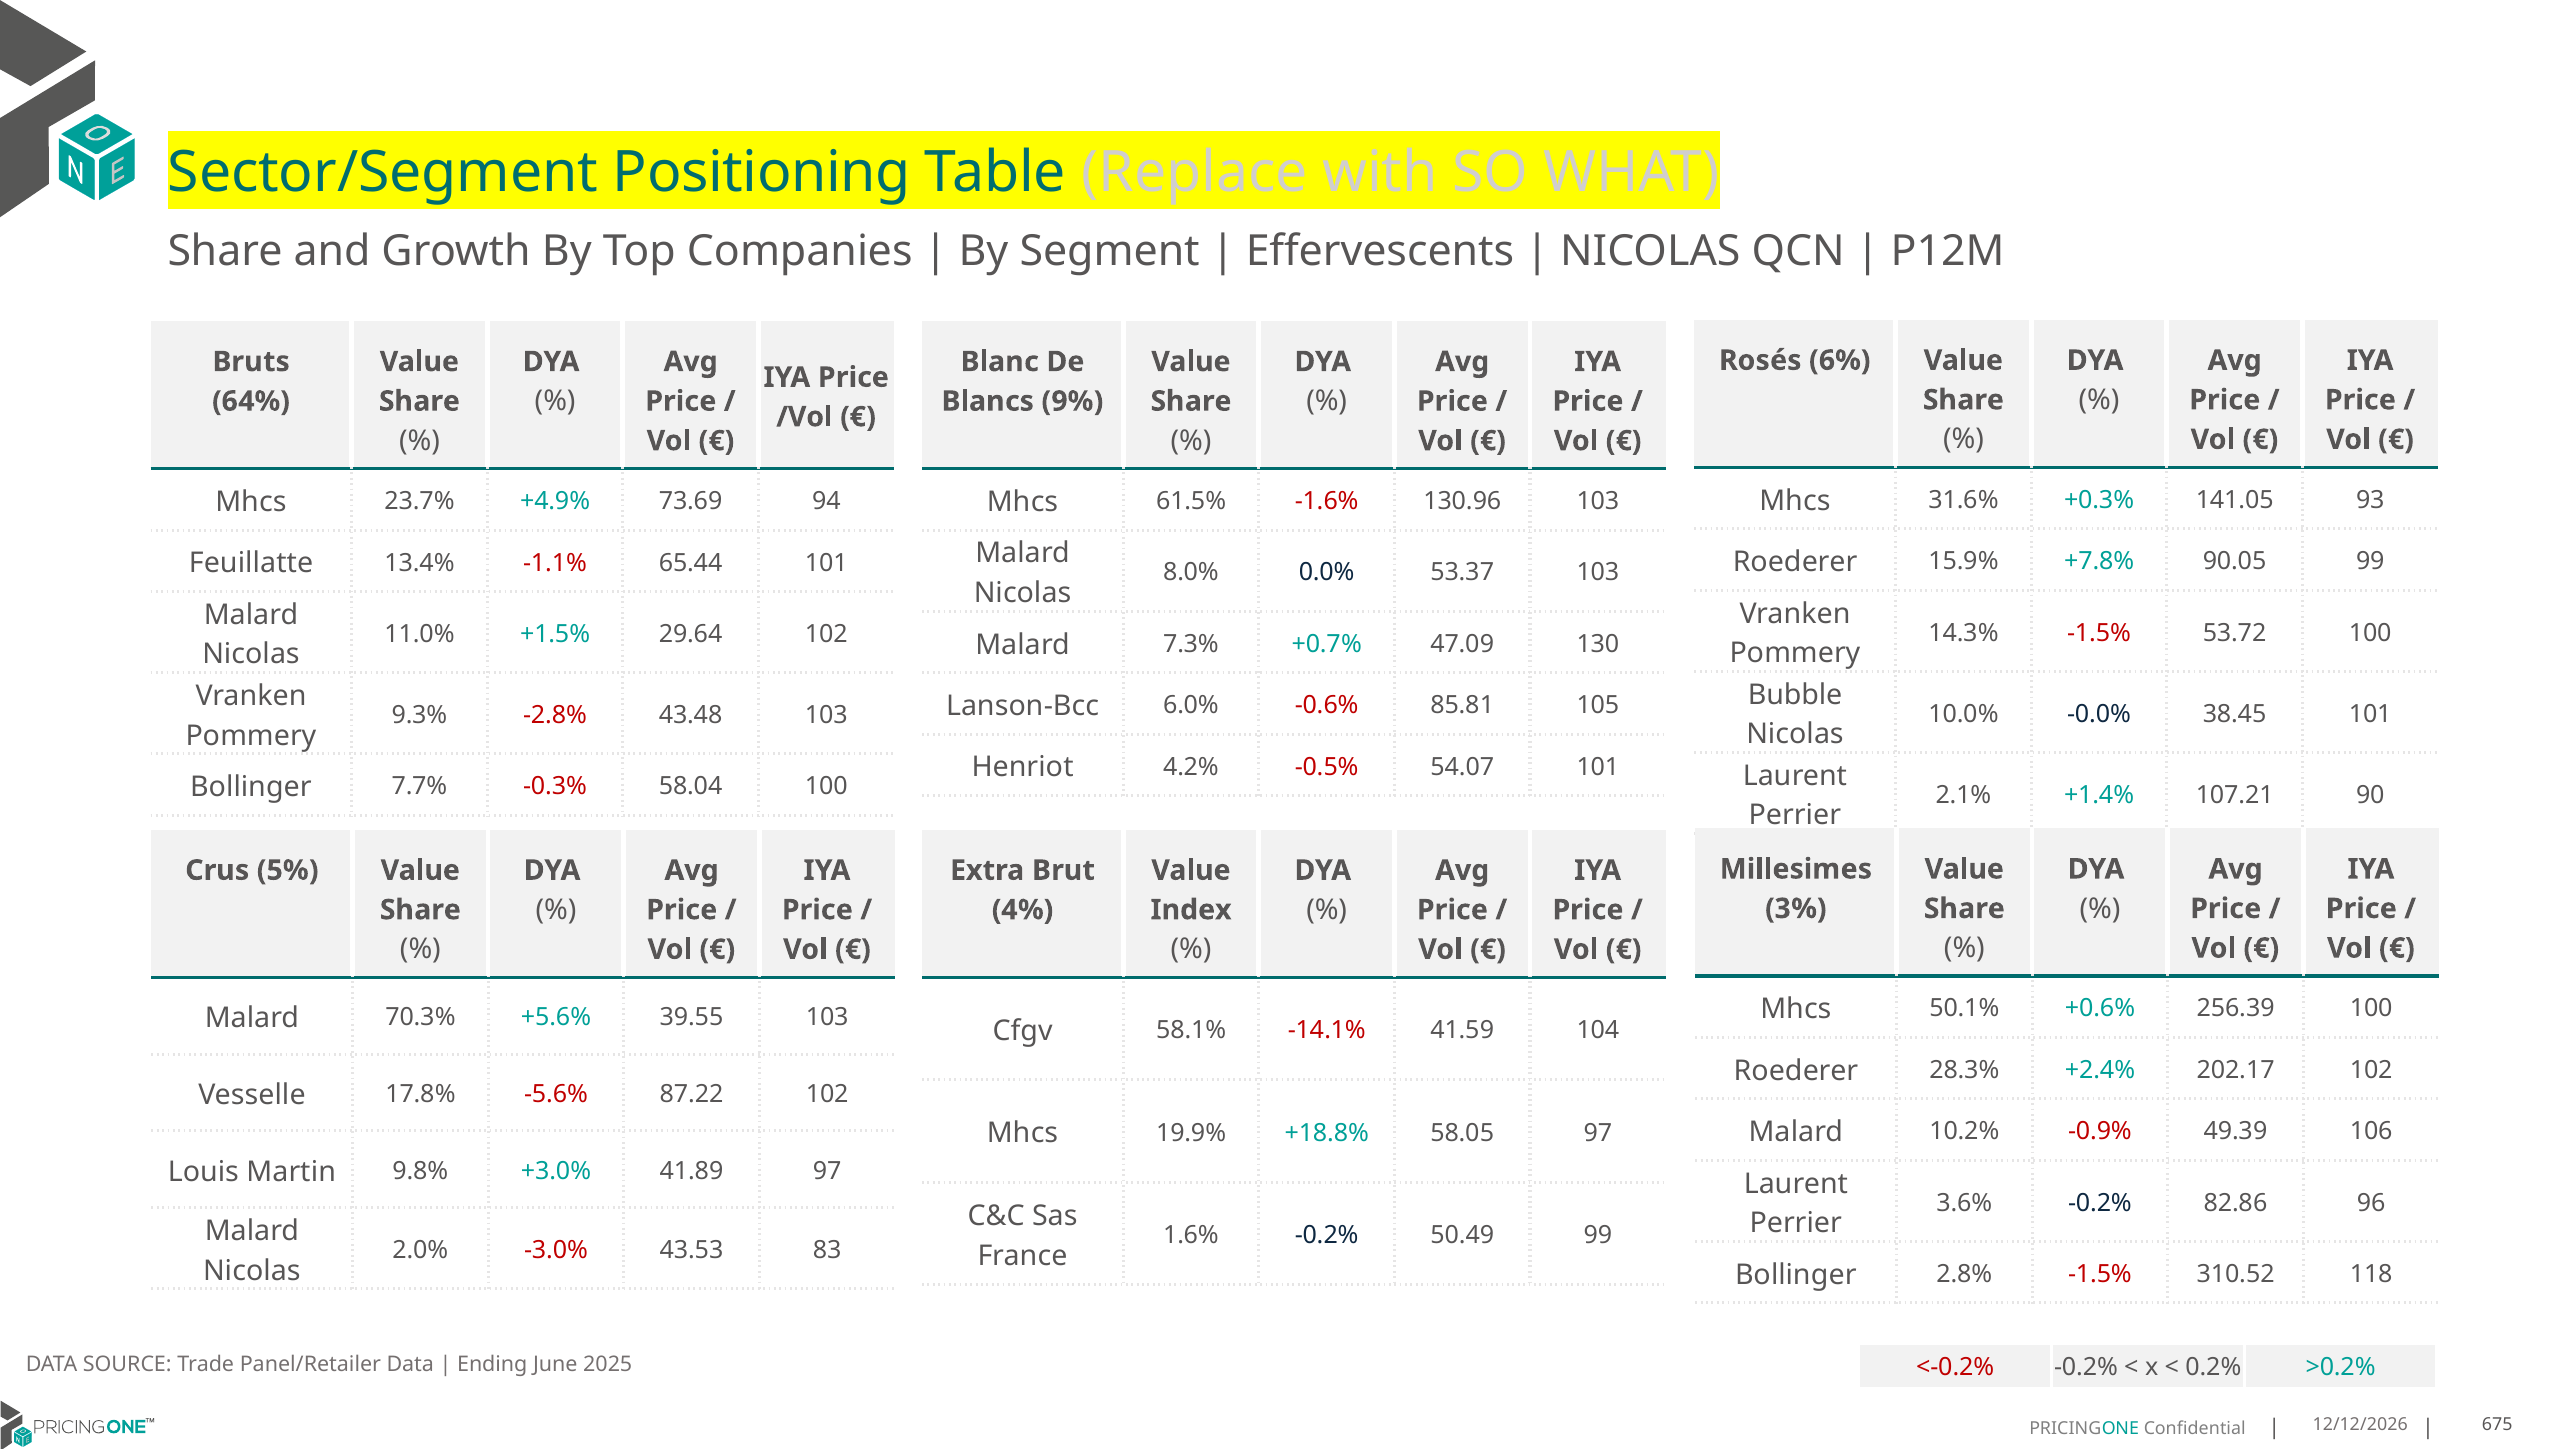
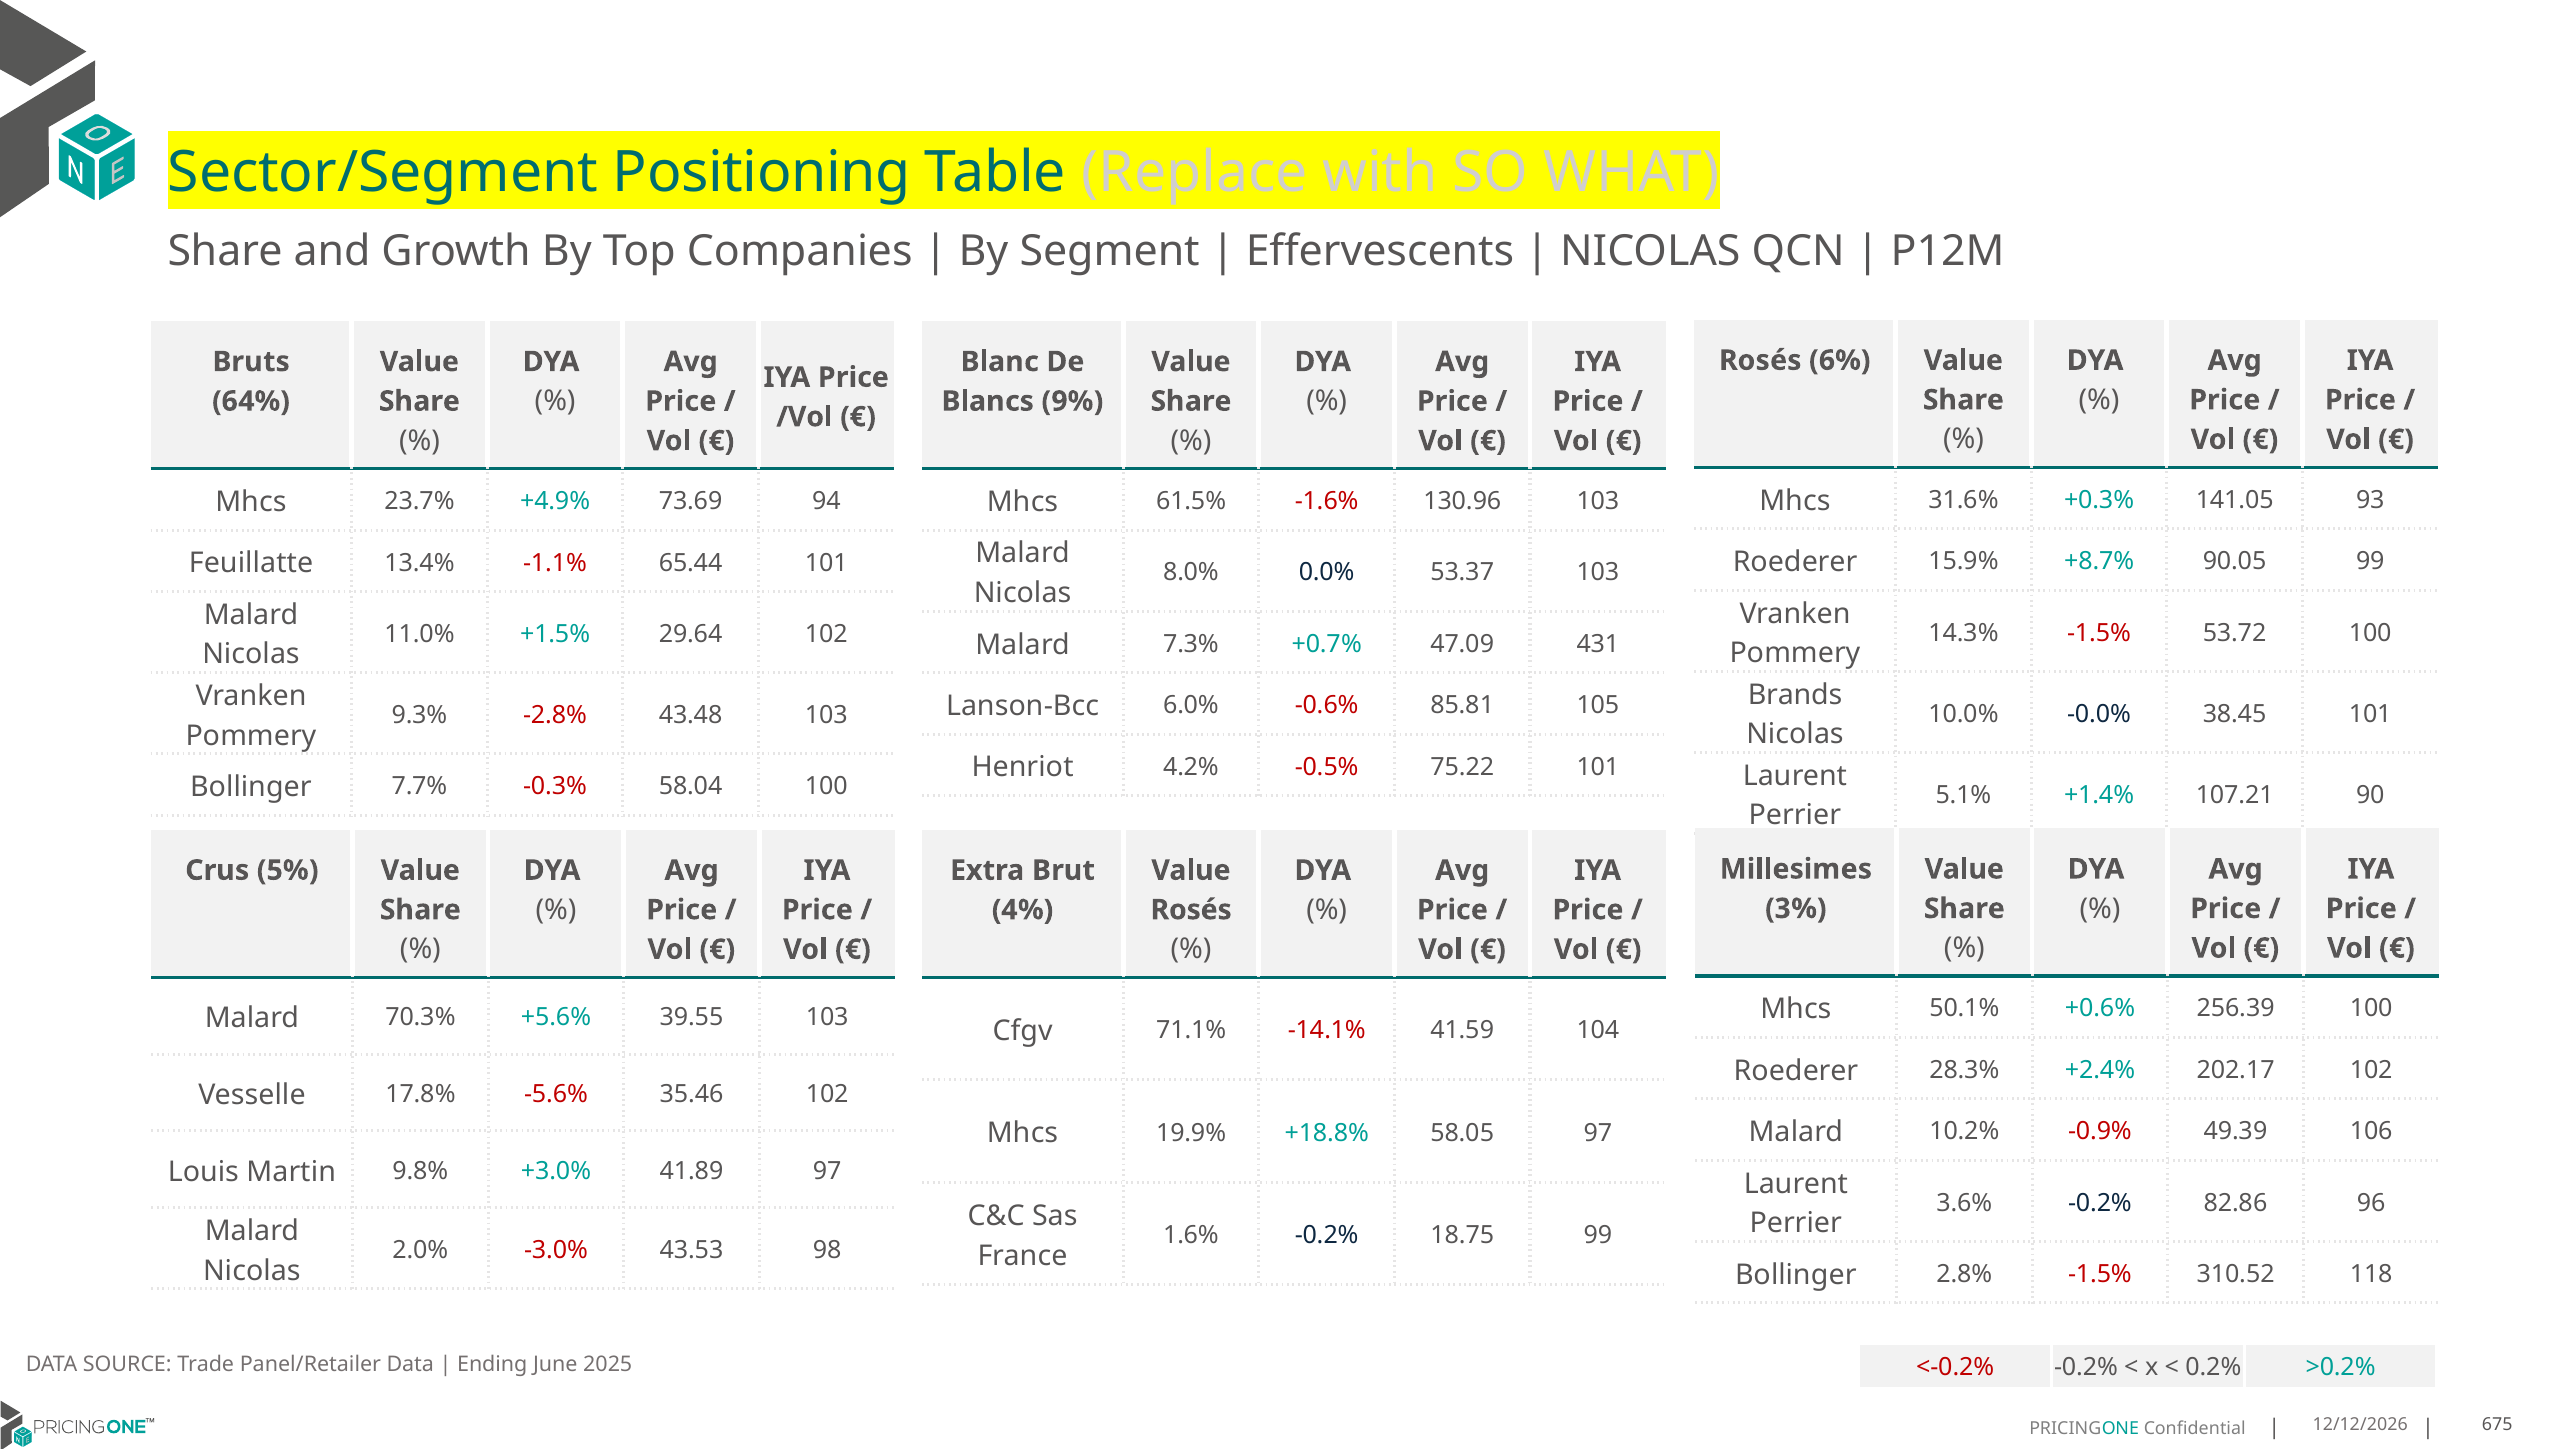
+7.8%: +7.8% -> +8.7% (2099, 561)
130: 130 -> 431 (1598, 644)
Bubble: Bubble -> Brands (1795, 695)
54.07: 54.07 -> 75.22 (1462, 767)
2.1%: 2.1% -> 5.1% (1963, 795)
Index: Index -> Rosés (1191, 910)
58.1%: 58.1% -> 71.1% (1191, 1030)
87.22: 87.22 -> 35.46 (692, 1095)
50.49: 50.49 -> 18.75 (1462, 1235)
83: 83 -> 98 (827, 1250)
